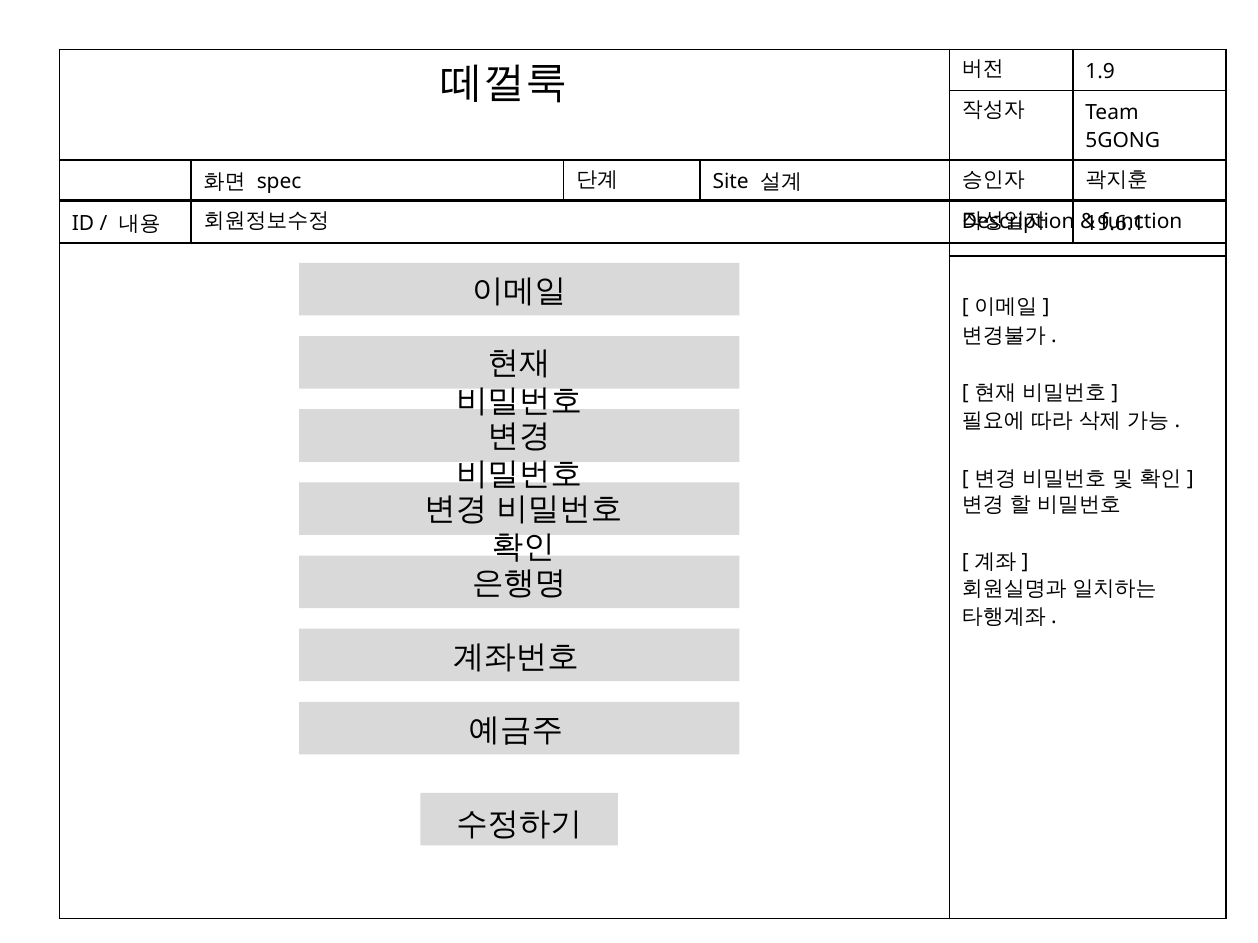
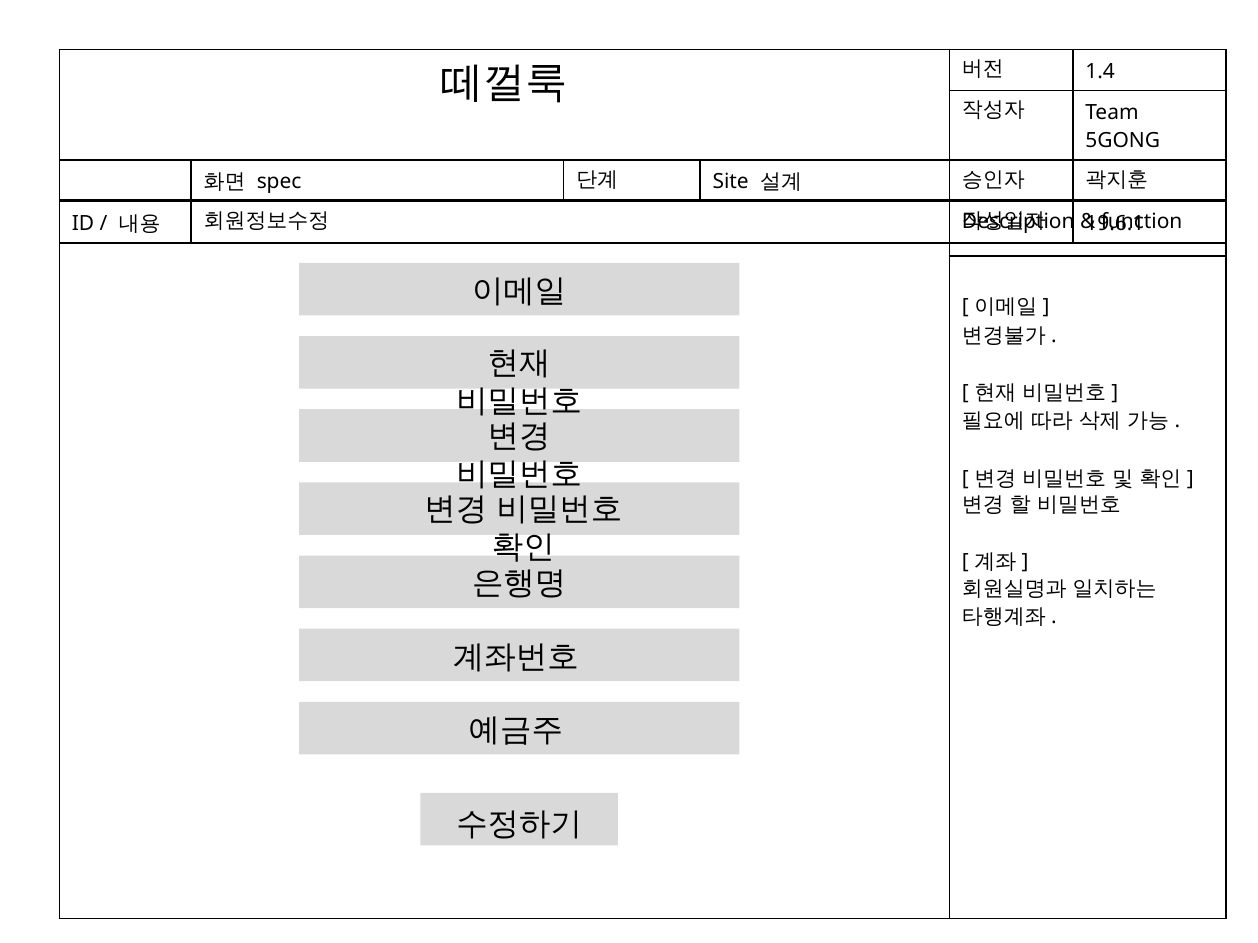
1.9: 1.9 -> 1.4 (1100, 71)
